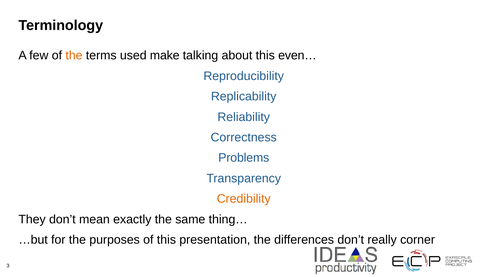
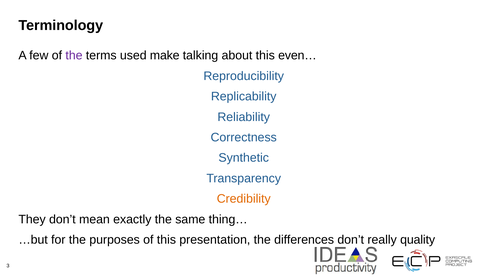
the colour: orange -> purple (74, 55)
Problems: Problems -> Synthetic (244, 157)
corner: corner -> quality (418, 239)
